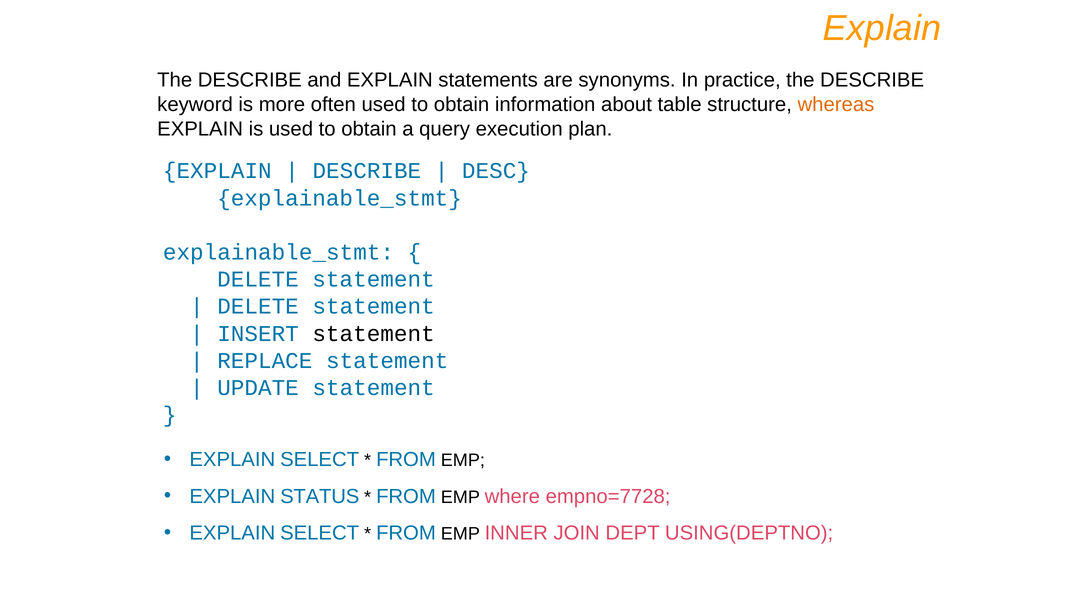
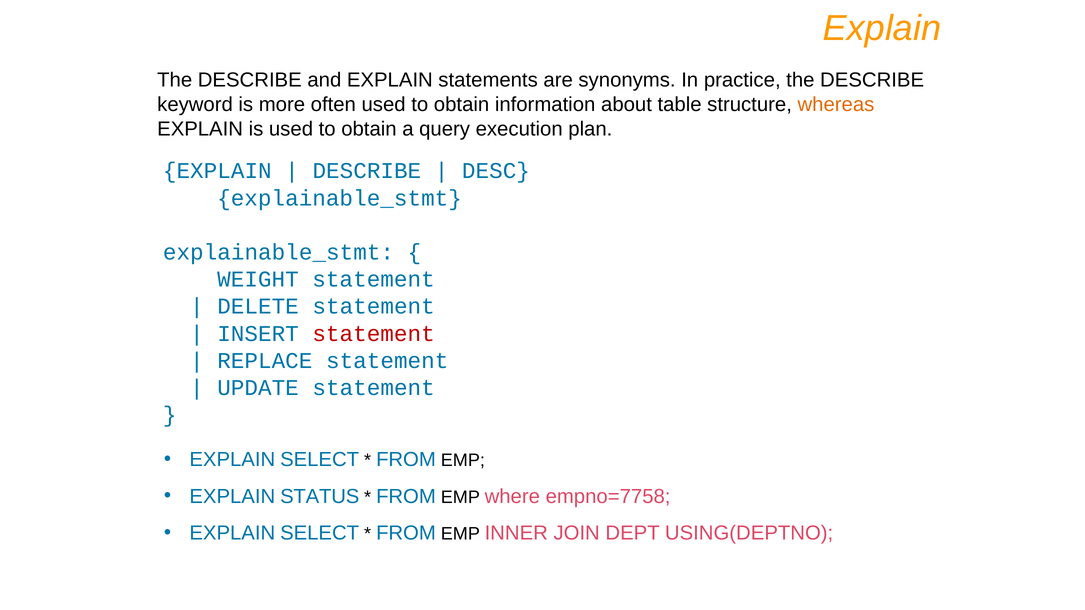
DELETE: DELETE -> WEIGHT (258, 280)
statement colour: black -> red (374, 334)
empno=7728: empno=7728 -> empno=7758 (608, 497)
